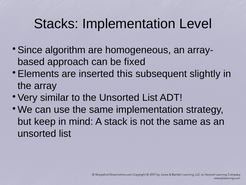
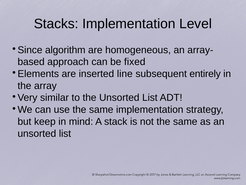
this: this -> line (125, 74)
slightly: slightly -> entirely (205, 74)
